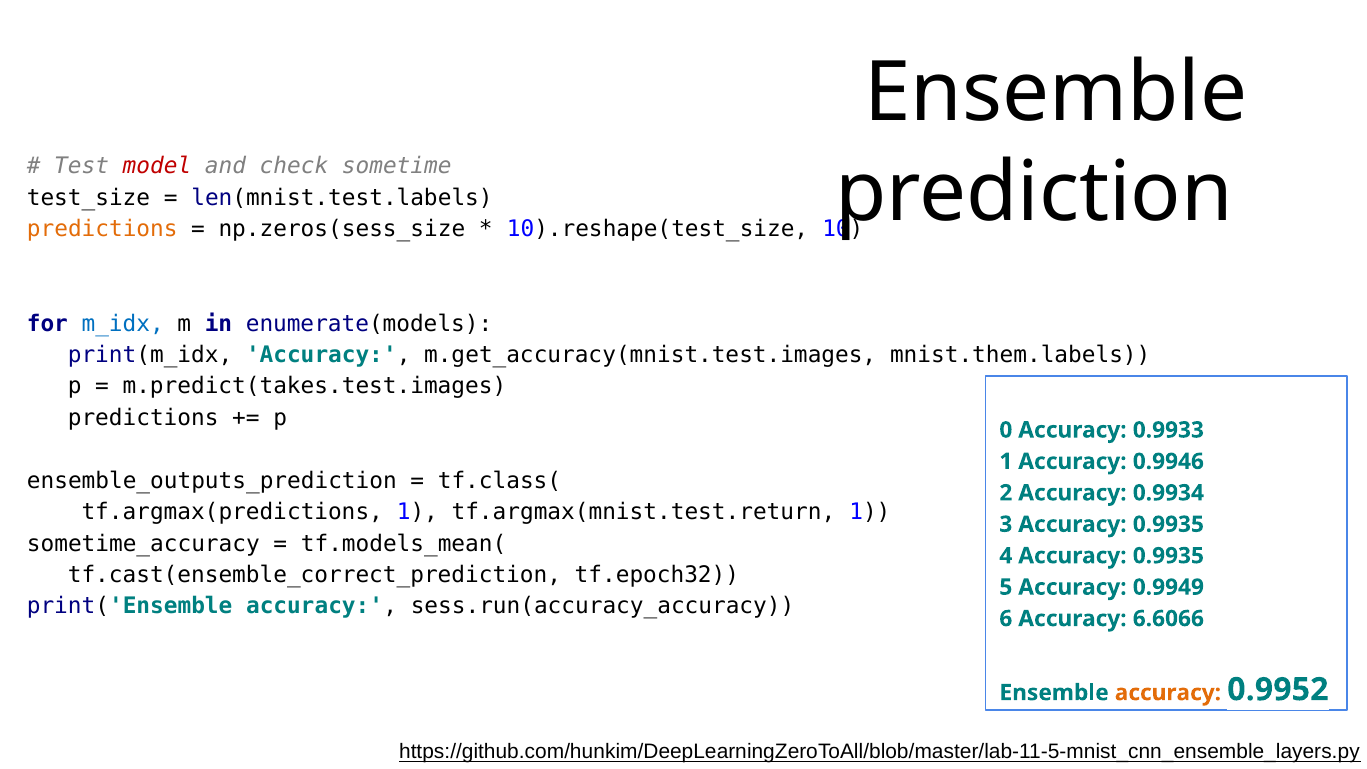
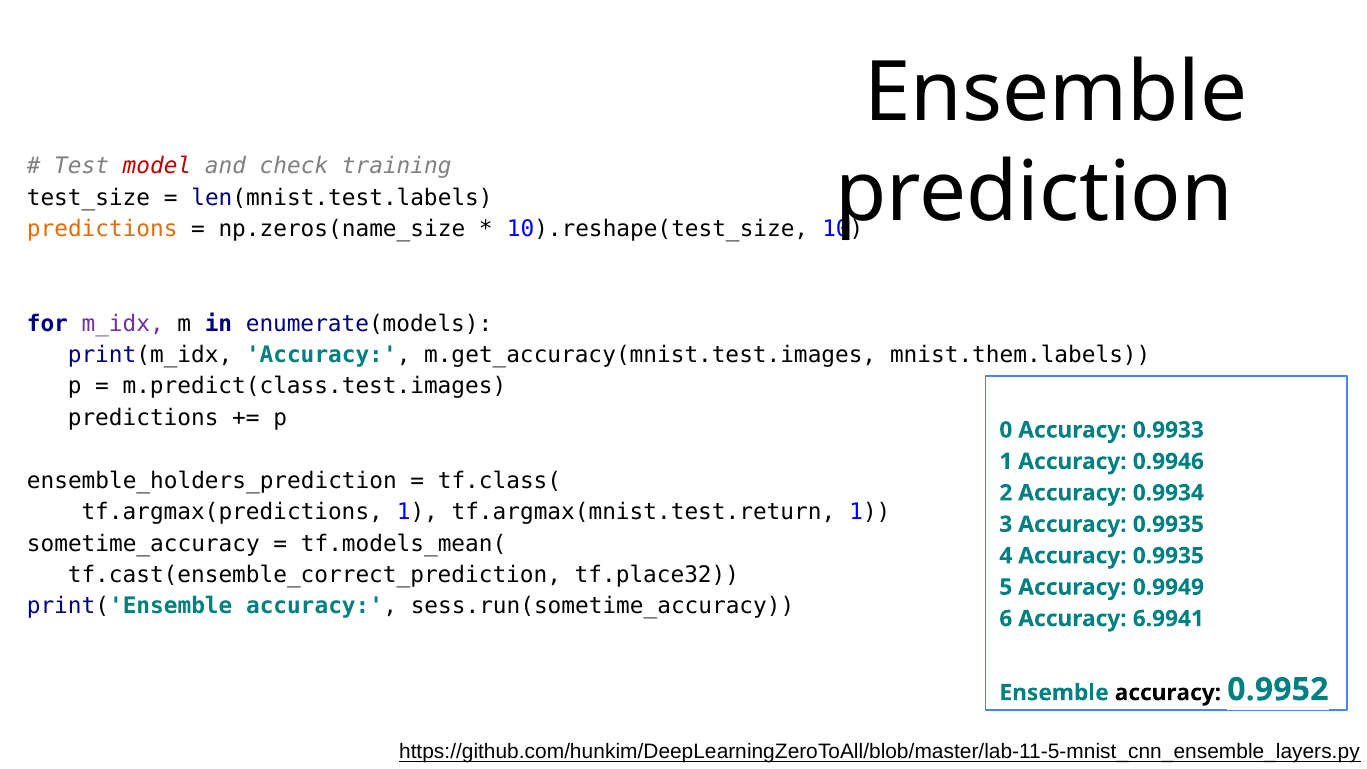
sometime: sometime -> training (397, 166)
np.zeros(sess_size: np.zeros(sess_size -> np.zeros(name_size (342, 229)
m_idx colour: blue -> purple (123, 324)
m.predict(takes.test.images: m.predict(takes.test.images -> m.predict(class.test.images (314, 386)
ensemble_outputs_prediction: ensemble_outputs_prediction -> ensemble_holders_prediction (212, 481)
tf.epoch32: tf.epoch32 -> tf.place32 (657, 575)
sess.run(accuracy_accuracy: sess.run(accuracy_accuracy -> sess.run(sometime_accuracy (603, 606)
6.6066: 6.6066 -> 6.9941 (1168, 619)
accuracy colour: orange -> black (1168, 693)
